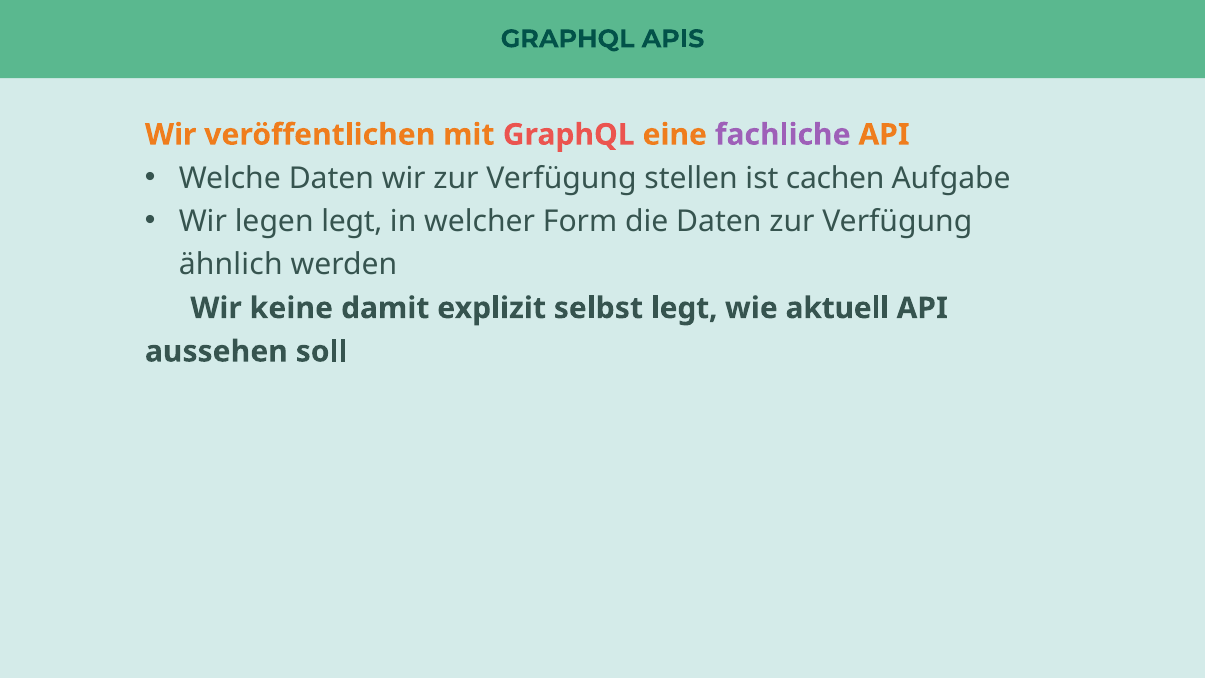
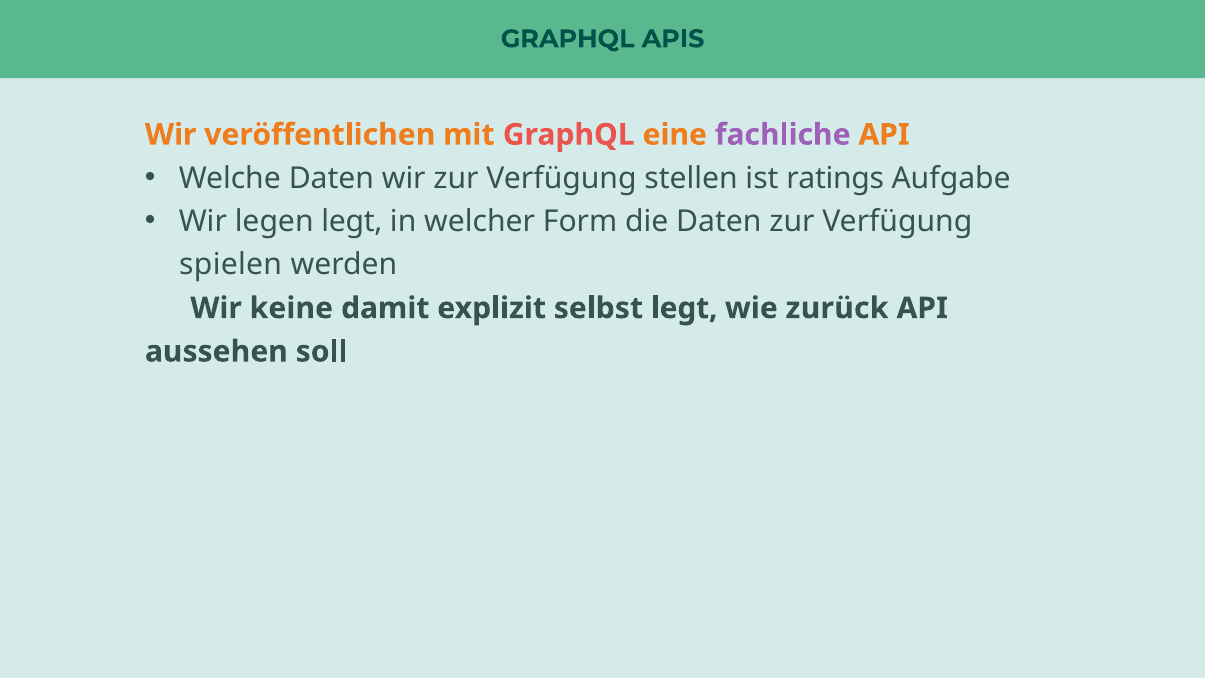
cachen: cachen -> ratings (835, 178)
ähnlich: ähnlich -> spielen (231, 265)
aktuell: aktuell -> zurück (837, 308)
